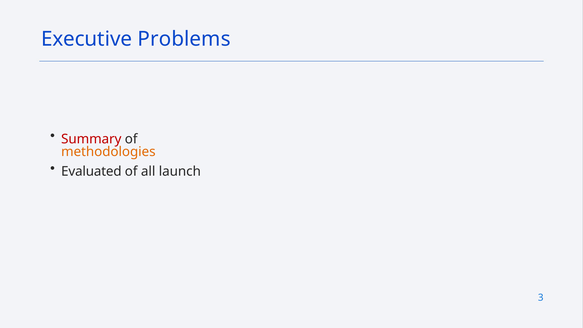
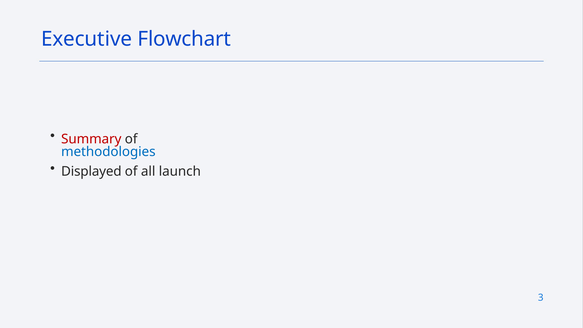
Problems: Problems -> Flowchart (184, 39)
methodologies colour: orange -> blue (108, 152)
Evaluated: Evaluated -> Displayed (91, 171)
